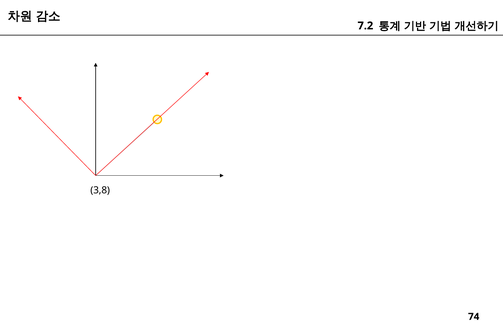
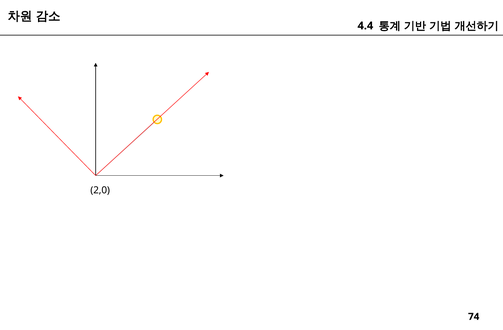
7.2: 7.2 -> 4.4 (365, 26)
3,8: 3,8 -> 2,0 (100, 190)
